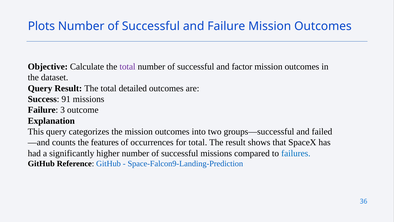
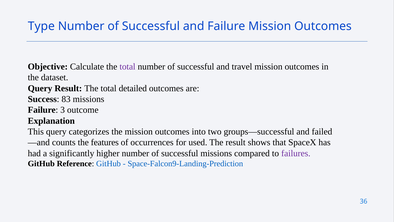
Plots: Plots -> Type (41, 26)
factor: factor -> travel (242, 66)
91: 91 -> 83 (66, 99)
for total: total -> used (198, 142)
failures colour: blue -> purple (296, 153)
